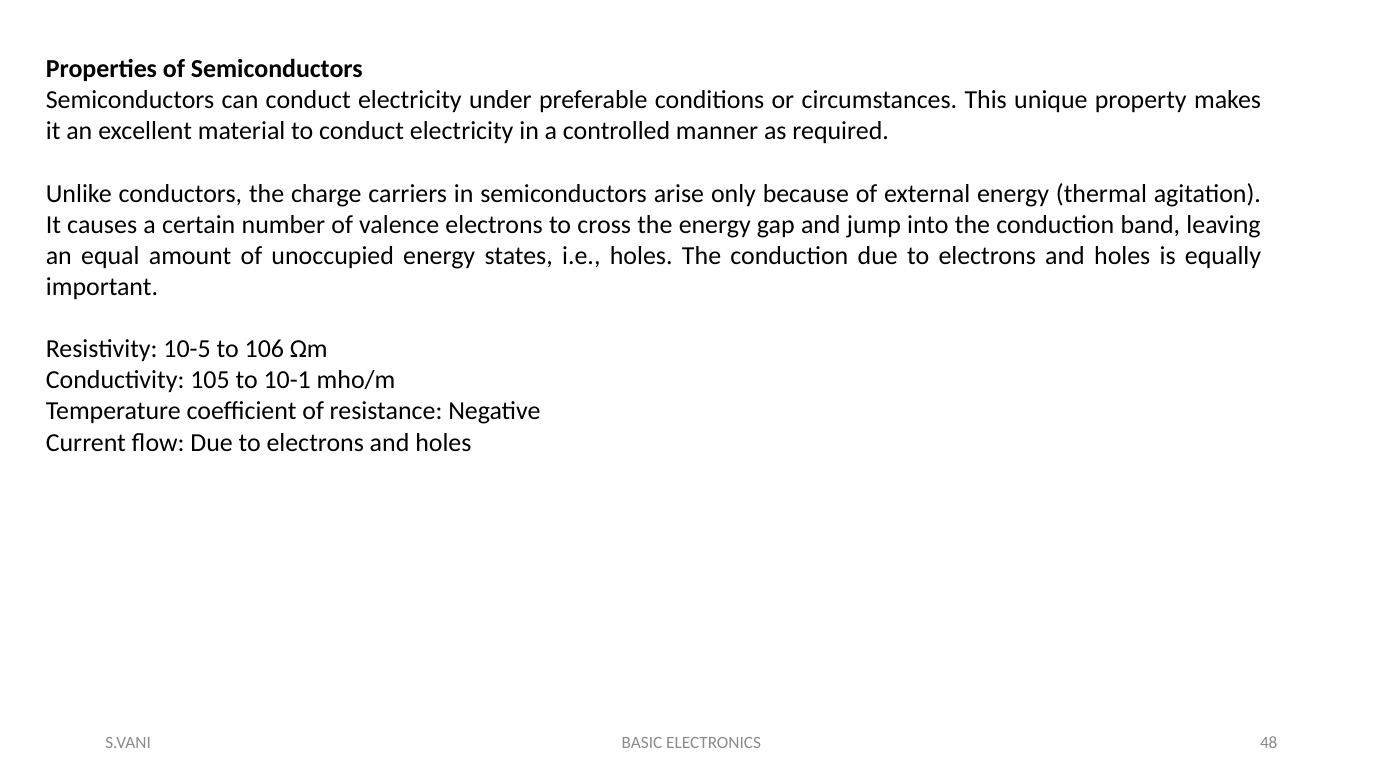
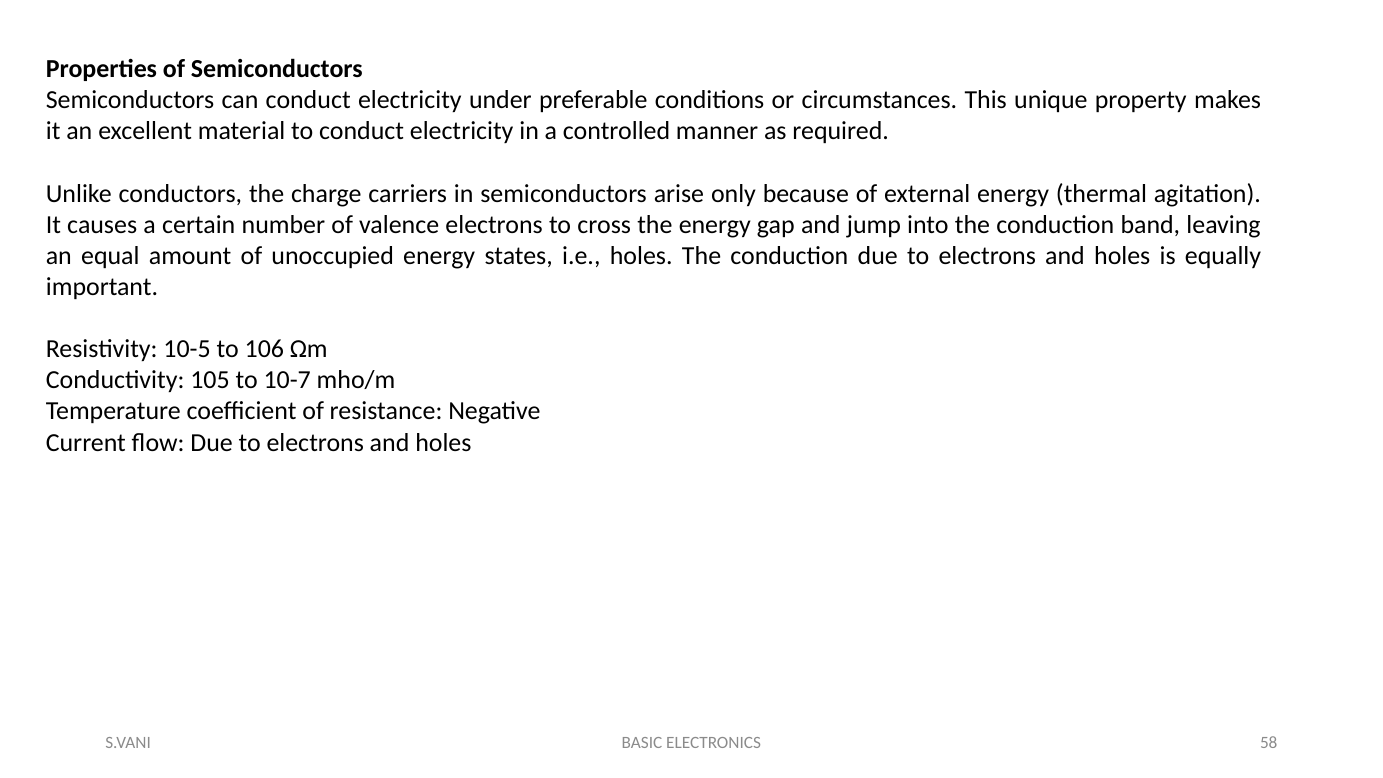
10-1: 10-1 -> 10-7 (287, 380)
48: 48 -> 58 (1269, 743)
